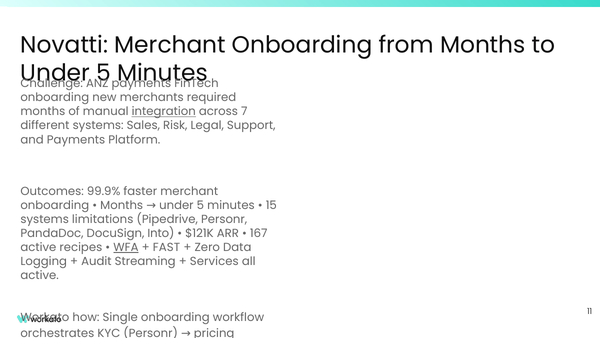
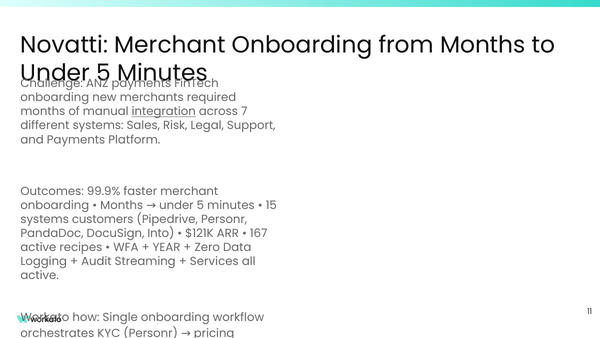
limitations: limitations -> customers (103, 219)
WFA underline: present -> none (126, 247)
FAST: FAST -> YEAR (167, 247)
